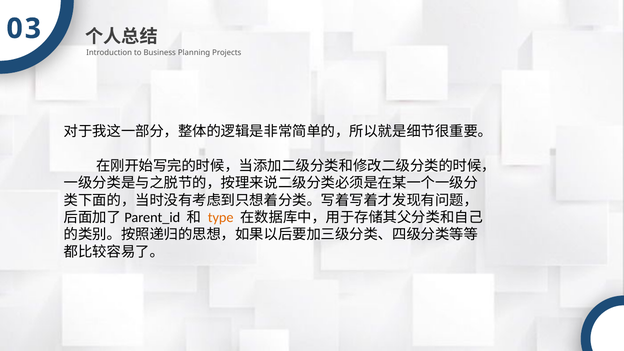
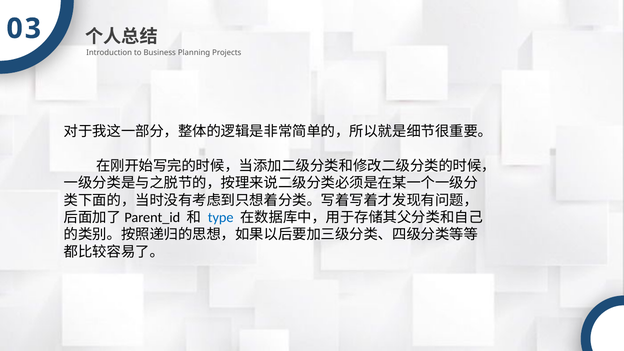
type colour: orange -> blue (221, 218)
